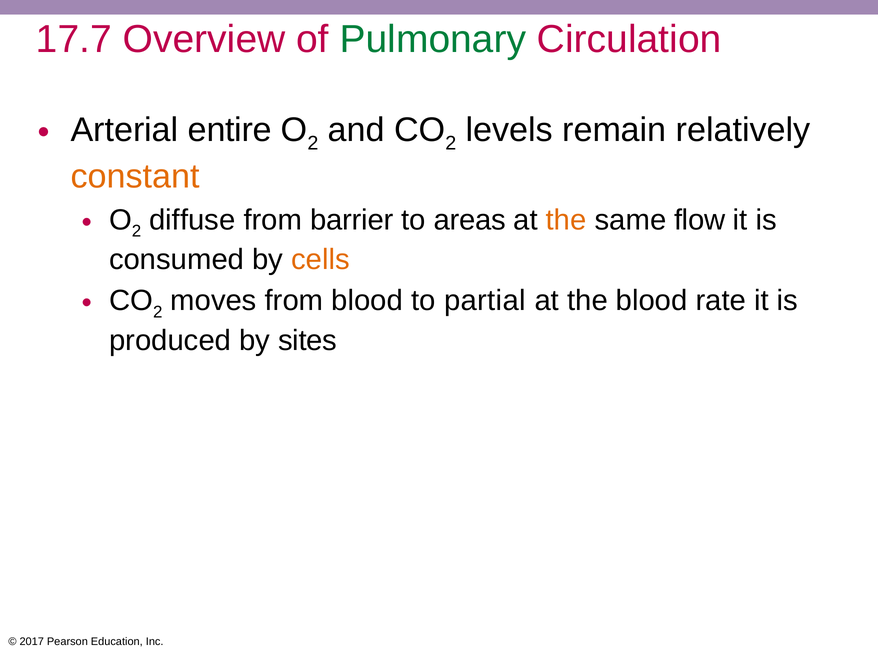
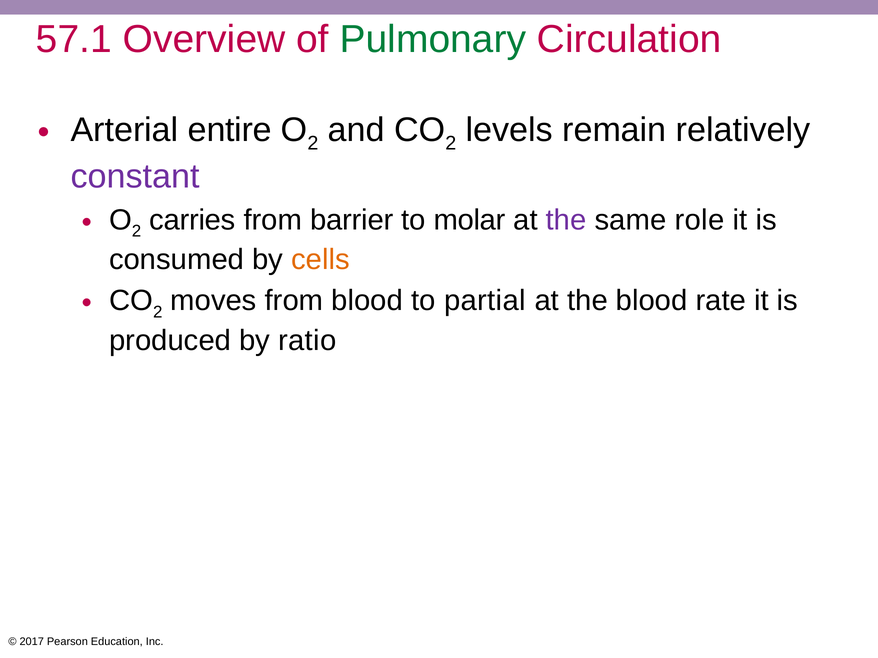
17.7: 17.7 -> 57.1 (74, 39)
constant colour: orange -> purple (135, 176)
diffuse: diffuse -> carries (192, 220)
areas: areas -> molar (470, 220)
the colour: orange -> purple (566, 220)
flow: flow -> role (699, 220)
sites: sites -> ratio (307, 341)
